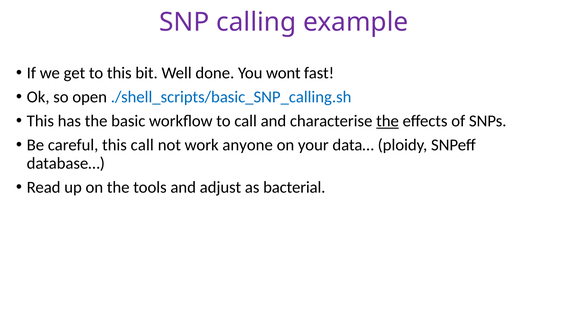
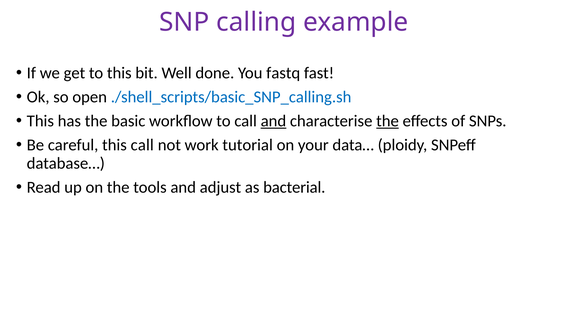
wont: wont -> fastq (283, 73)
and underline: none -> present (273, 121)
anyone: anyone -> tutorial (248, 145)
